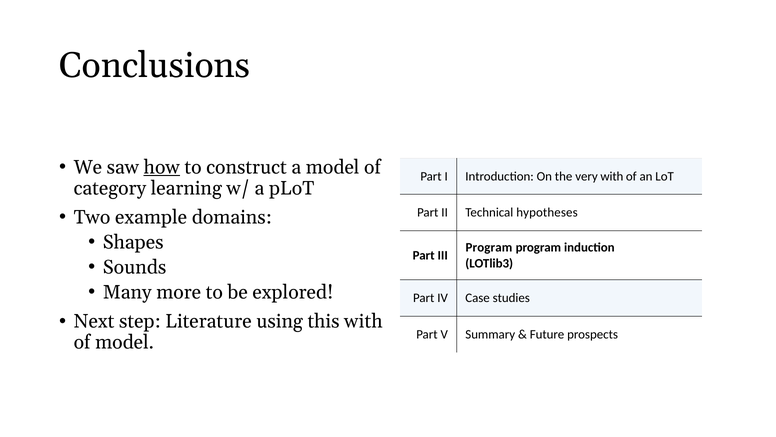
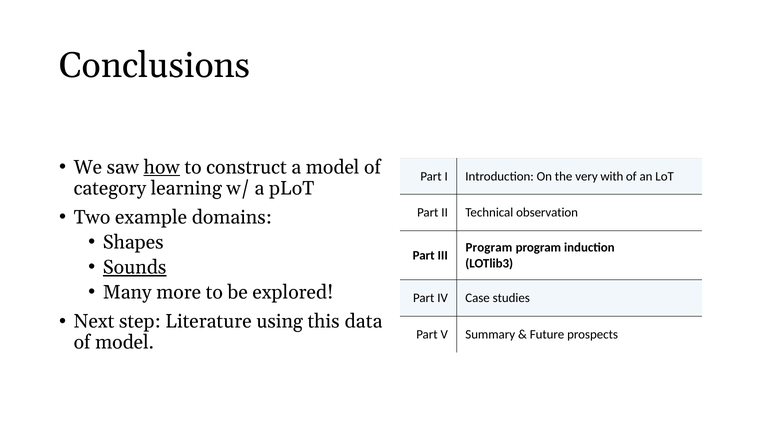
hypotheses: hypotheses -> observation (547, 212)
Sounds underline: none -> present (135, 267)
this with: with -> data (363, 321)
